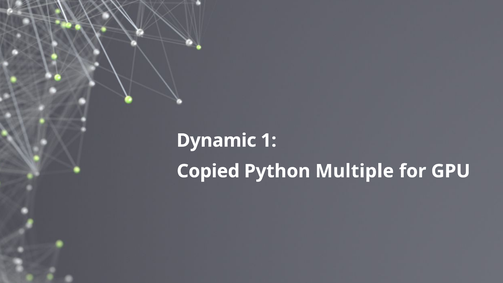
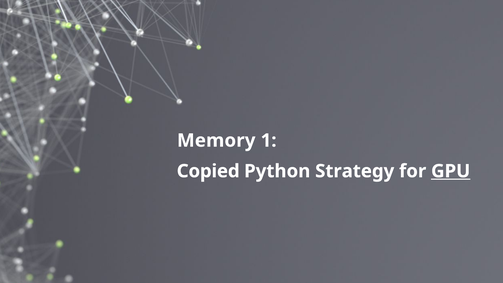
Dynamic: Dynamic -> Memory (216, 140)
Multiple: Multiple -> Strategy (355, 171)
GPU underline: none -> present (451, 171)
